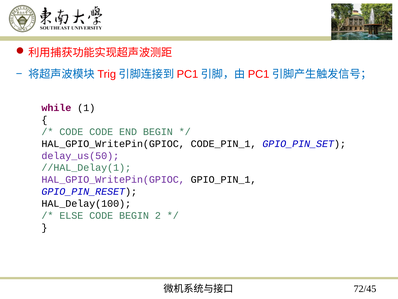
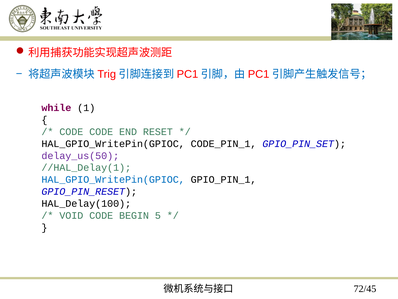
END BEGIN: BEGIN -> RESET (158, 132)
HAL_GPIO_WritePin(GPIOC colour: purple -> blue (113, 179)
ELSE: ELSE -> VOID (71, 215)
2: 2 -> 5 (158, 215)
